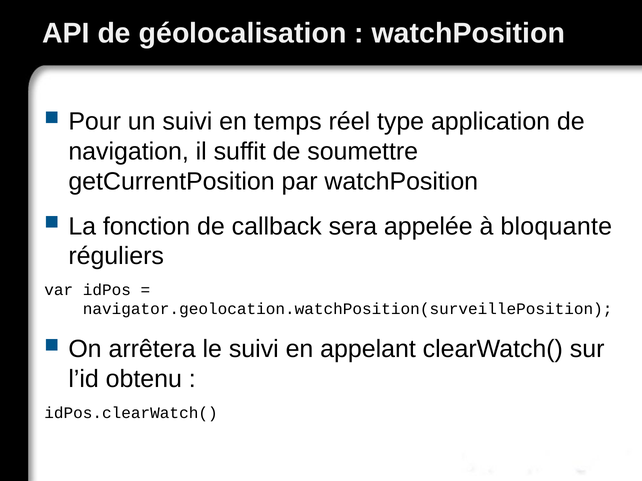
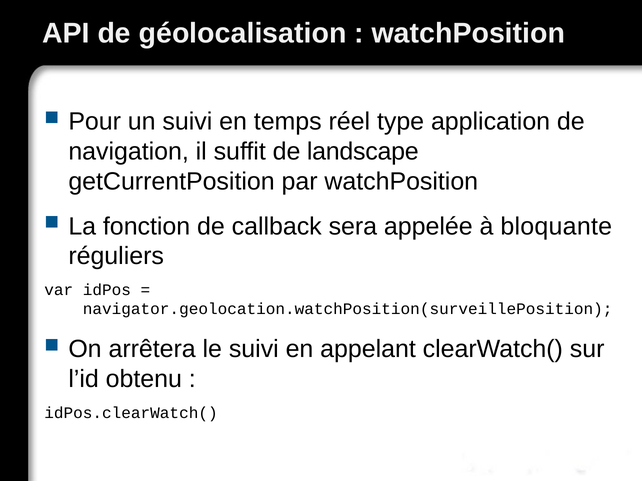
soumettre: soumettre -> landscape (363, 152)
